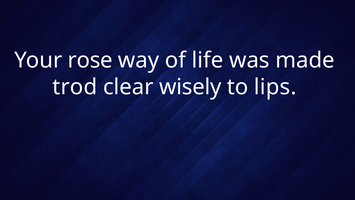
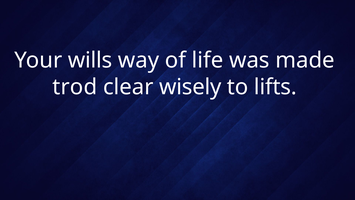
rose: rose -> wills (90, 60)
lips: lips -> lifts (275, 87)
